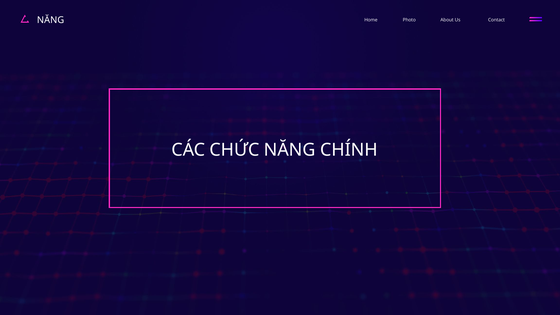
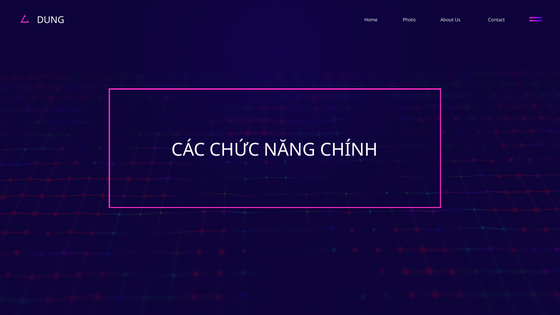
NĂNG: NĂNG -> DUNG (51, 20)
